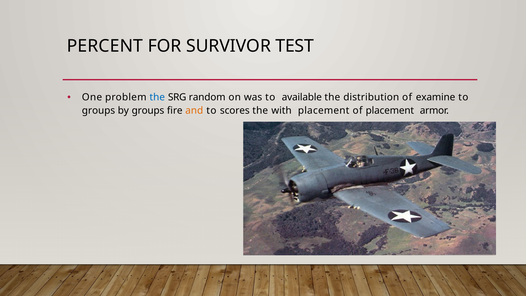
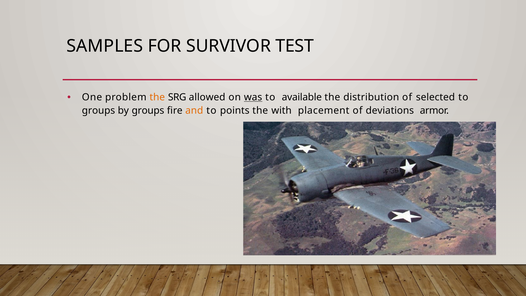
PERCENT: PERCENT -> SAMPLES (105, 46)
the colour: blue -> orange (157, 97)
random: random -> allowed (207, 97)
was underline: none -> present (253, 97)
examine: examine -> selected (435, 97)
scores: scores -> points (235, 111)
of placement: placement -> deviations (390, 111)
